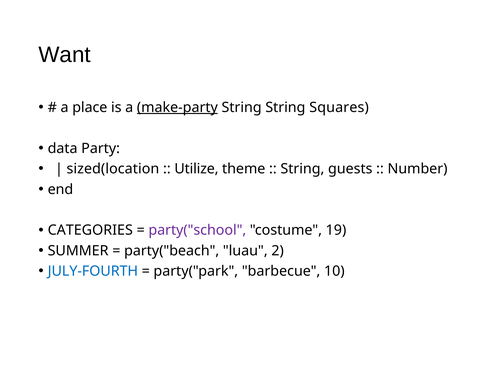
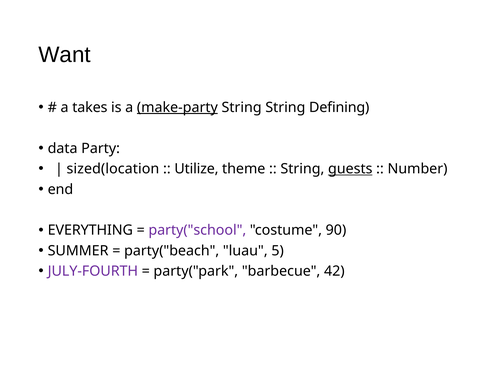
place: place -> takes (90, 108)
Squares: Squares -> Defining (339, 108)
guests underline: none -> present (350, 169)
CATEGORIES: CATEGORIES -> EVERYTHING (90, 231)
19: 19 -> 90 (336, 231)
2: 2 -> 5 (278, 251)
JULY-FOURTH colour: blue -> purple (93, 272)
10: 10 -> 42 (334, 272)
